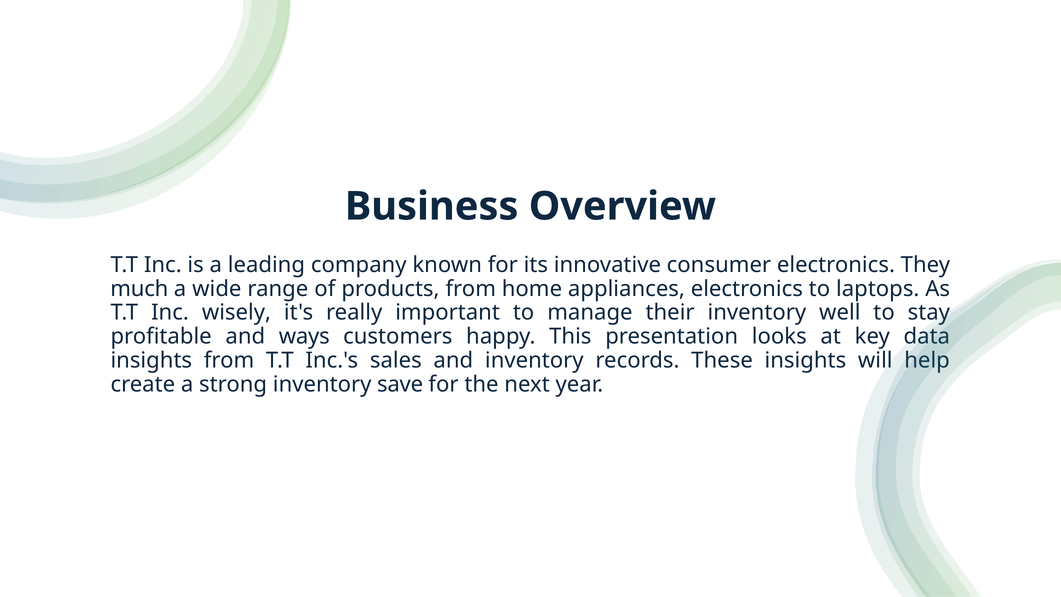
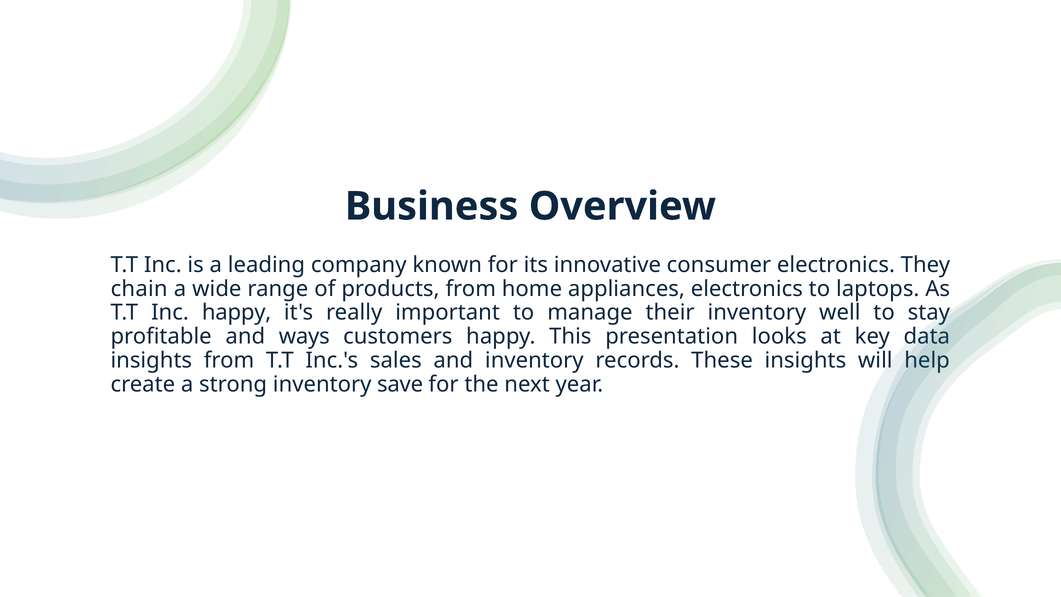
much: much -> chain (139, 289)
Inc wisely: wisely -> happy (237, 313)
